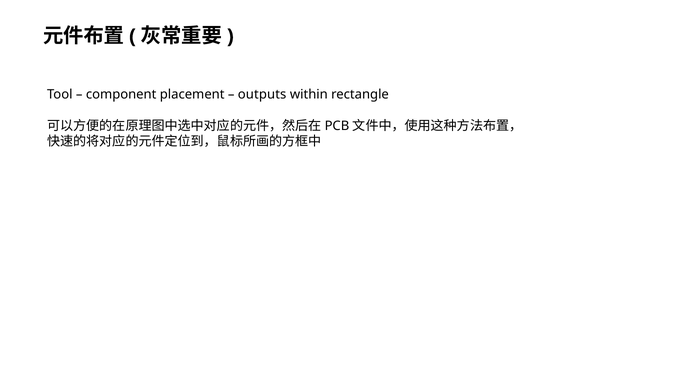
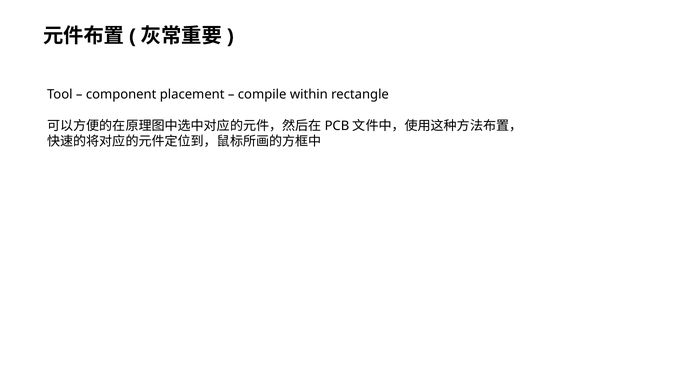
outputs: outputs -> compile (262, 95)
